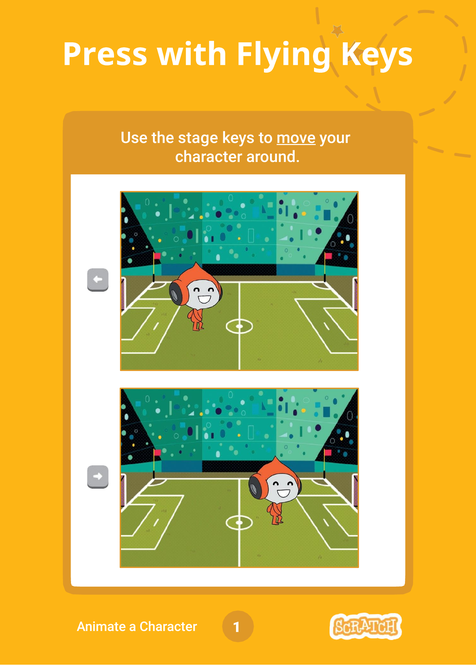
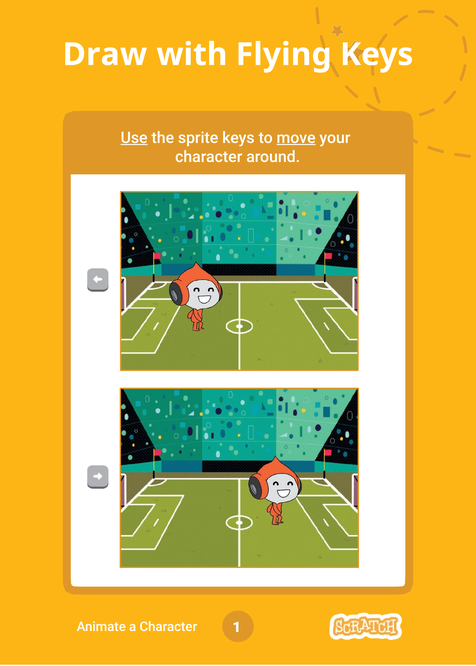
Press: Press -> Draw (105, 55)
Use underline: none -> present (134, 138)
stage: stage -> sprite (198, 138)
